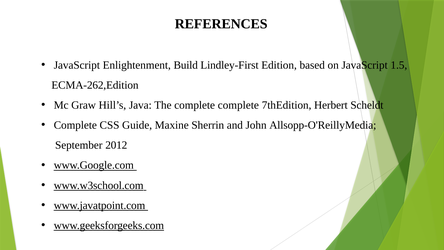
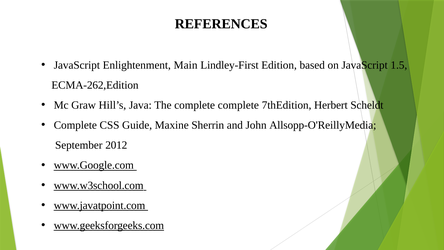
Build: Build -> Main (186, 65)
